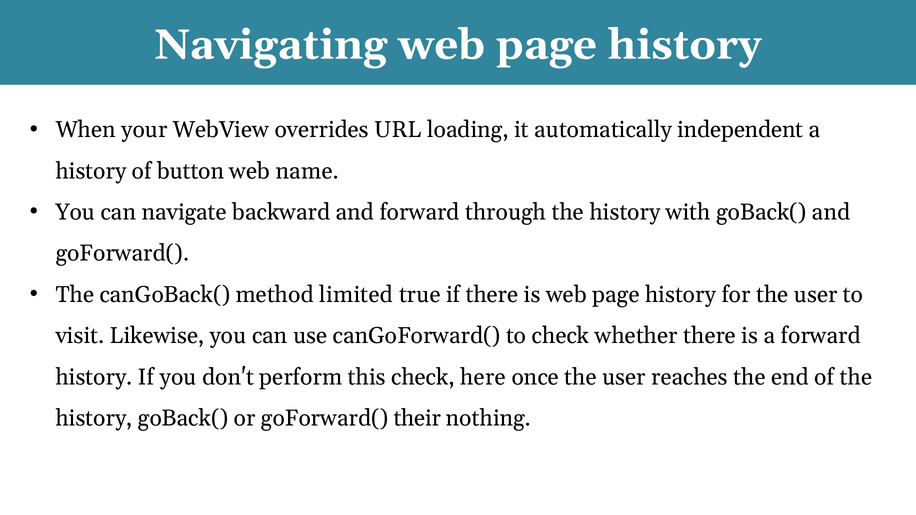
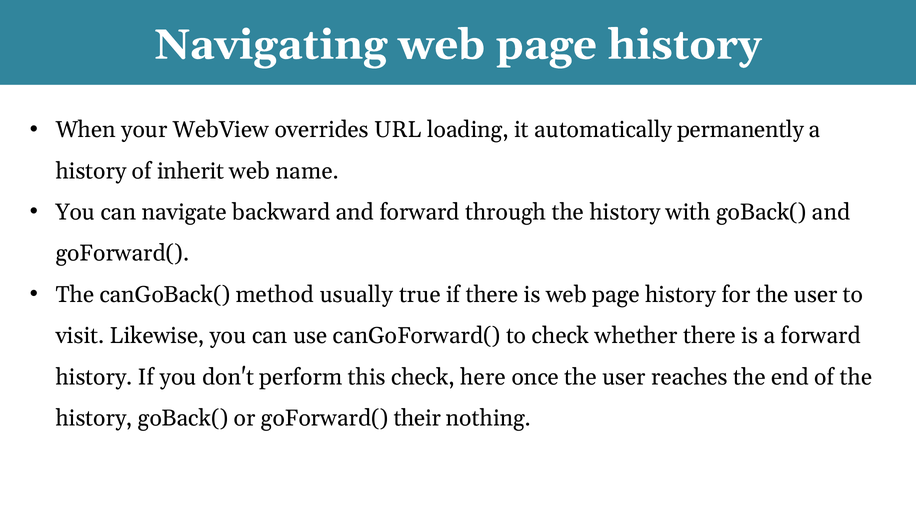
independent: independent -> permanently (740, 130)
button: button -> inherit (191, 171)
limited: limited -> usually (356, 295)
